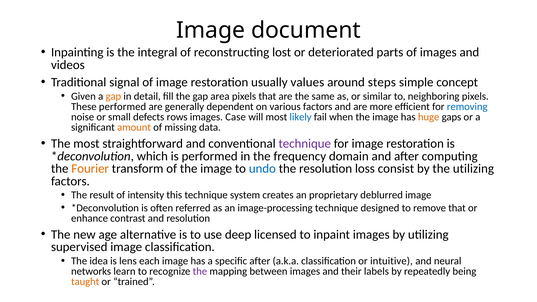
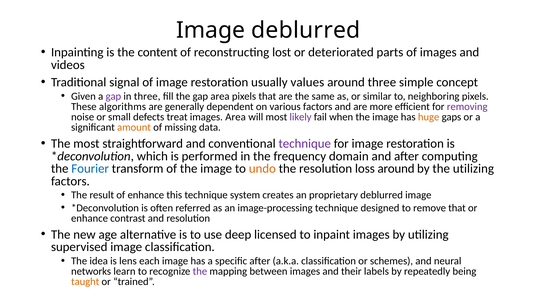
Image document: document -> deblurred (306, 30)
integral: integral -> content (158, 52)
around steps: steps -> three (382, 82)
gap colour: orange -> purple (113, 96)
in detail: detail -> three (147, 96)
These performed: performed -> algorithms (123, 107)
removing colour: blue -> purple (467, 107)
rows: rows -> treat (177, 117)
images Case: Case -> Area (236, 117)
likely colour: blue -> purple (301, 117)
Fourier colour: orange -> blue (90, 169)
undo colour: blue -> orange (262, 169)
loss consist: consist -> around (396, 169)
of intensity: intensity -> enhance (146, 195)
intuitive: intuitive -> schemes (392, 261)
